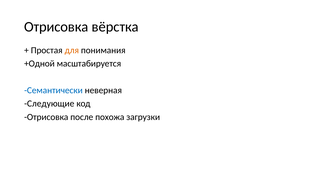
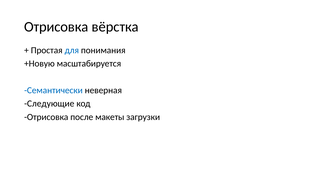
для colour: orange -> blue (72, 50)
+Одной: +Одной -> +Новую (39, 63)
похожа: похожа -> макеты (110, 117)
